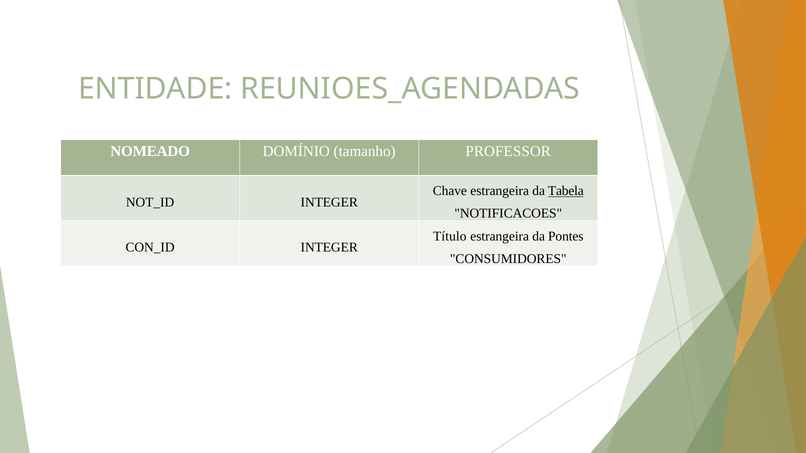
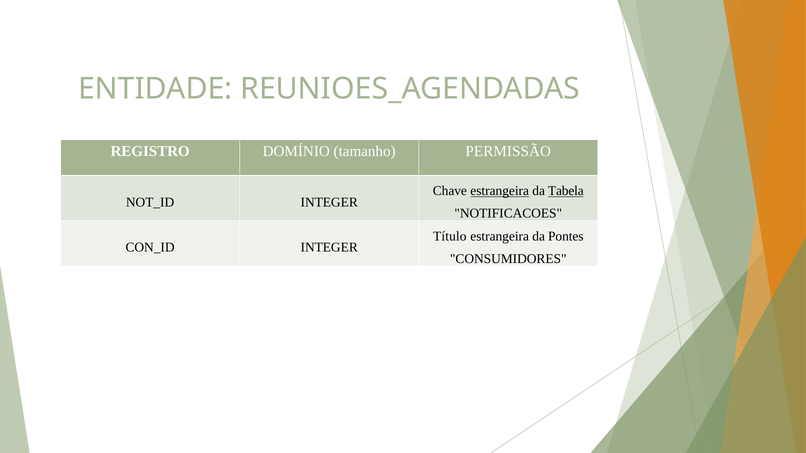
NOMEADO: NOMEADO -> REGISTRO (150, 151)
PROFESSOR: PROFESSOR -> PERMISSÃO (508, 151)
estrangeira underline: none -> present (500, 191)
